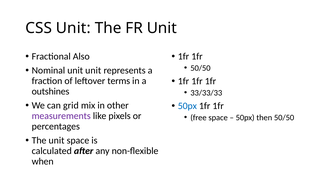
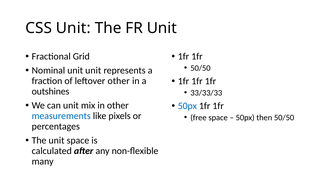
Also: Also -> Grid (81, 56)
leftover terms: terms -> other (119, 81)
can grid: grid -> unit (71, 105)
measurements colour: purple -> blue (61, 116)
when: when -> many (43, 161)
